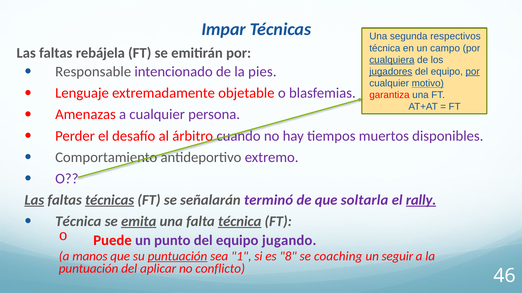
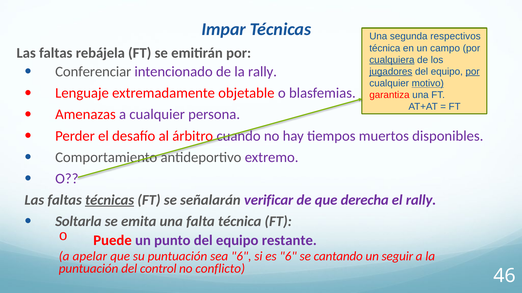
Responsable: Responsable -> Conferenciar (93, 72)
la pies: pies -> rally (262, 72)
Las underline: present -> none (34, 200)
terminó: terminó -> verificar (269, 200)
soltarla: soltarla -> derecha (365, 200)
rally underline: present -> none (421, 200)
Técnica: Técnica -> Soltarla (78, 222)
emita underline: present -> none (139, 222)
técnica underline: present -> none (240, 222)
jugando: jugando -> restante (289, 241)
manos: manos -> apelar (90, 257)
puntuación underline: present -> none (177, 257)
sea 1: 1 -> 6 (241, 257)
es 8: 8 -> 6 (288, 257)
coaching: coaching -> cantando (338, 257)
aplicar: aplicar -> control (158, 269)
